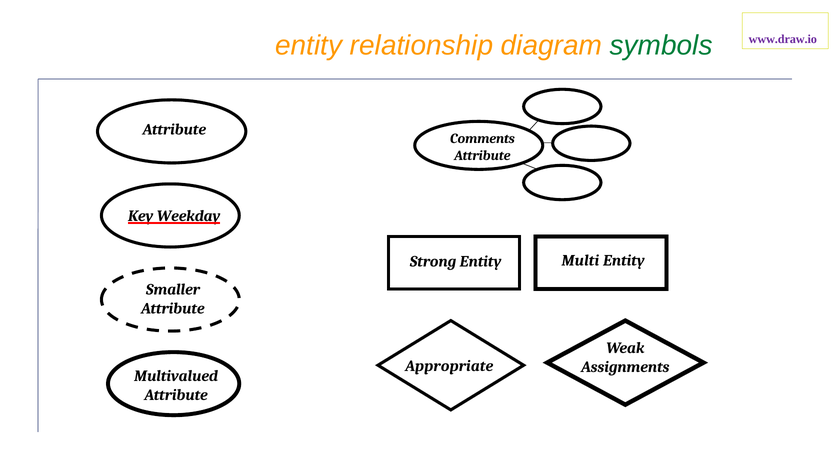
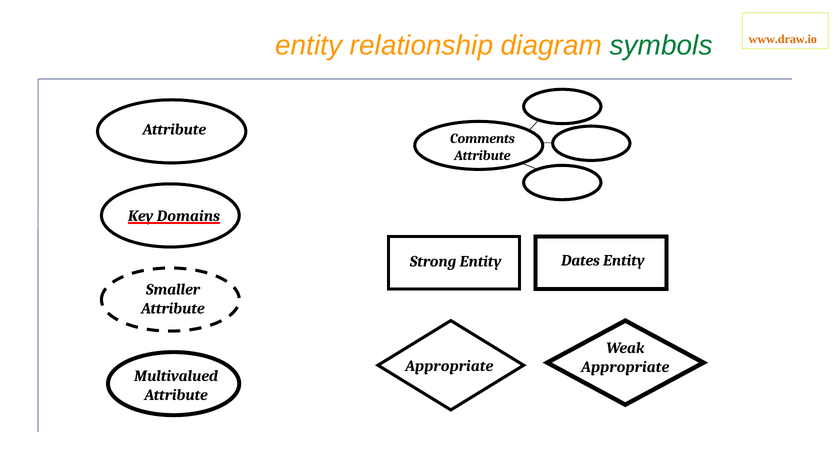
www.draw.io colour: purple -> orange (783, 39)
Weekday: Weekday -> Domains (188, 216)
Multi: Multi -> Dates (581, 260)
Assignments: Assignments -> Appropriate (625, 367)
